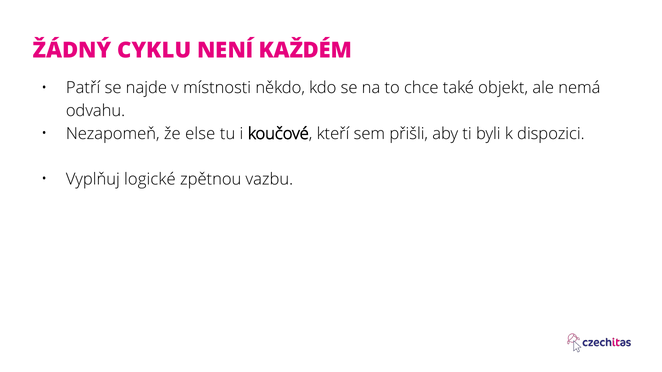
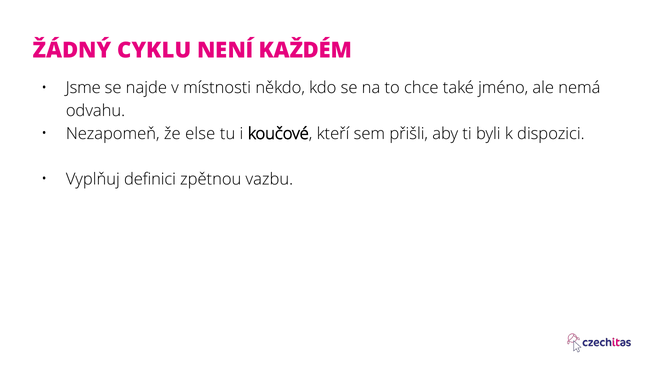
Patří: Patří -> Jsme (83, 88)
objekt: objekt -> jméno (503, 88)
logické: logické -> definici (150, 179)
